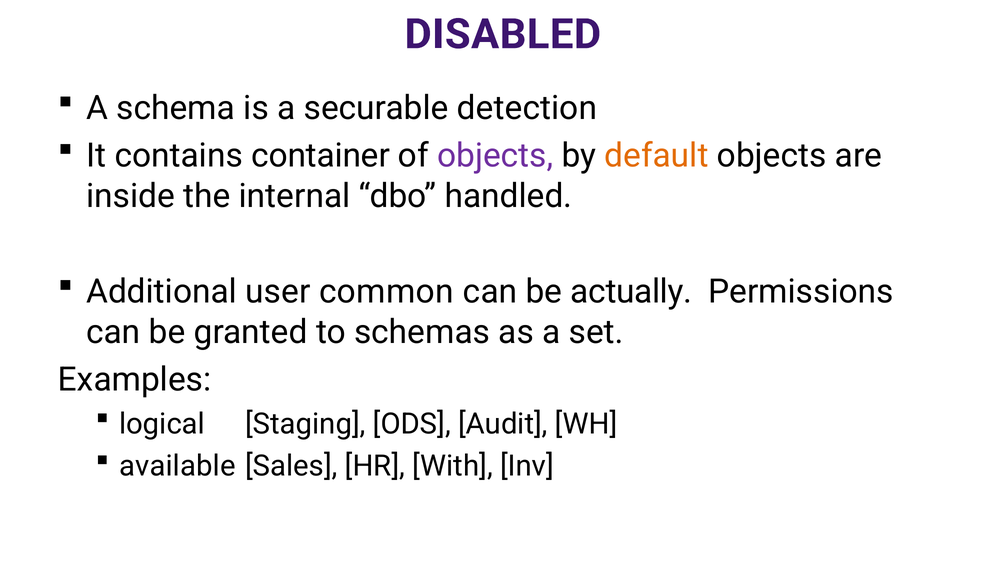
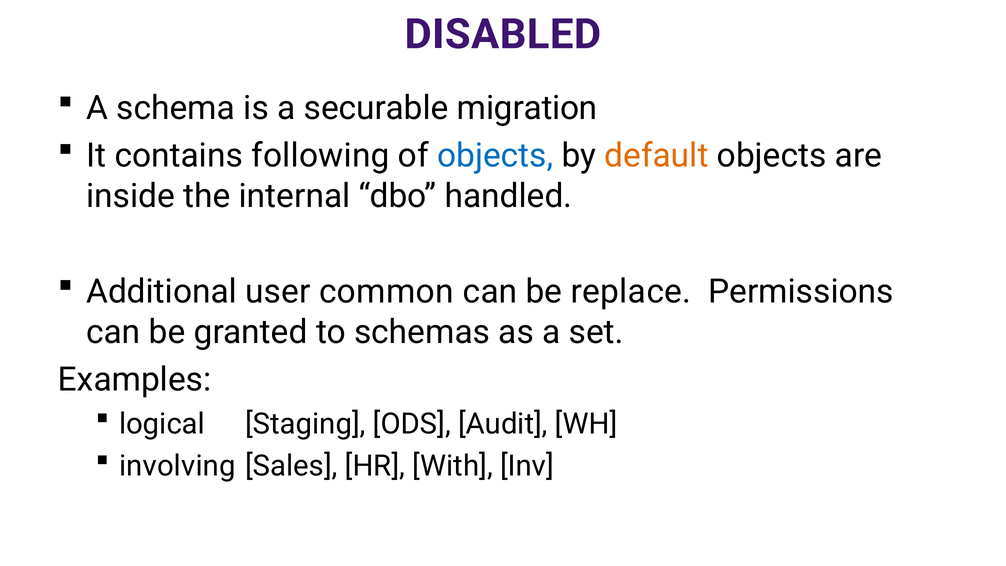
detection: detection -> migration (527, 108)
container: container -> following (320, 156)
objects colour: purple -> blue (495, 156)
actually: actually -> replace (631, 292)
available: available -> involving (177, 466)
